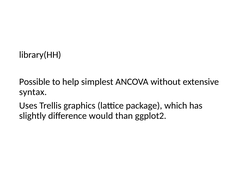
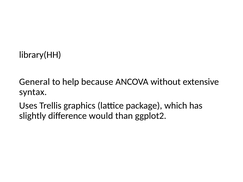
Possible: Possible -> General (35, 82)
simplest: simplest -> because (97, 82)
